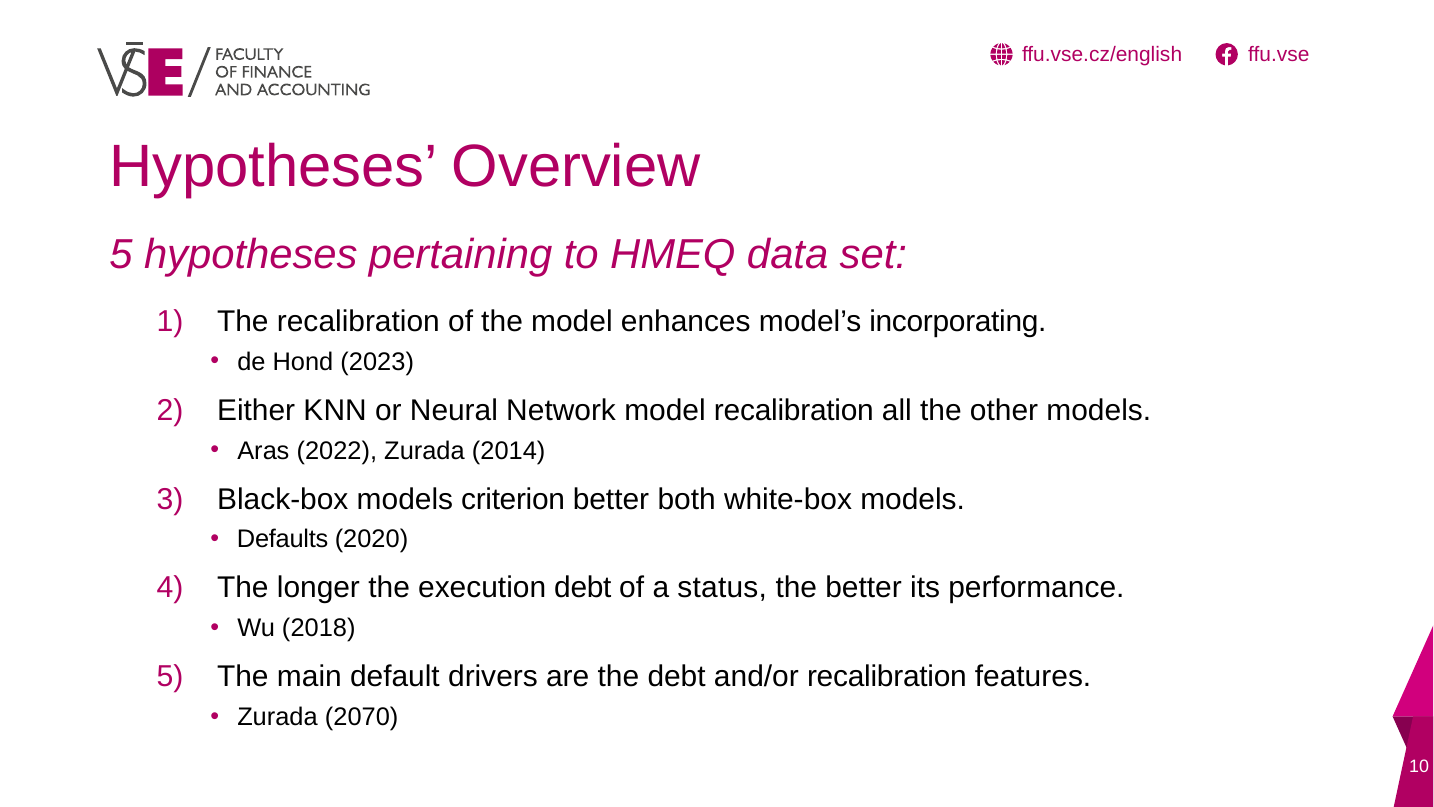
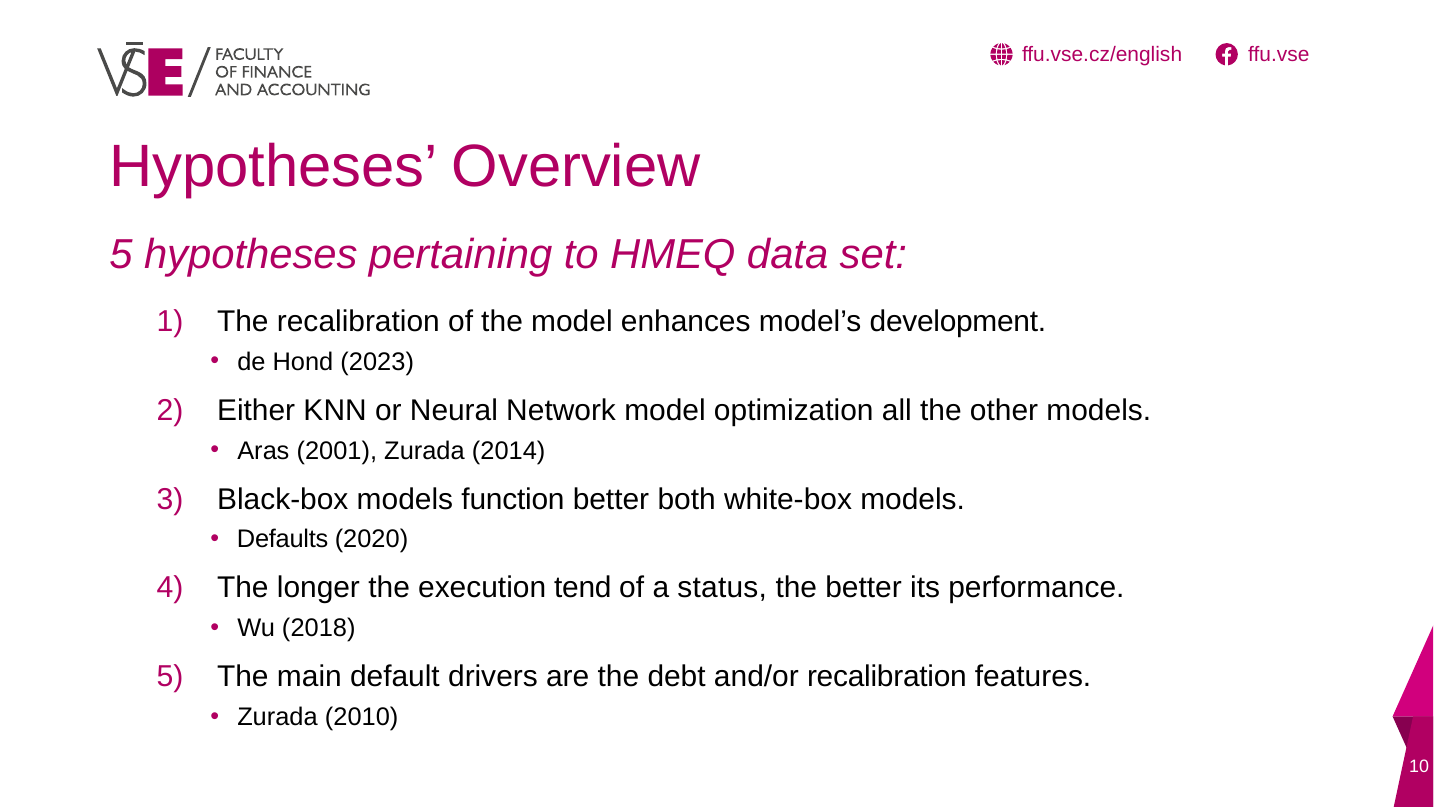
incorporating: incorporating -> development (958, 321)
model recalibration: recalibration -> optimization (794, 410)
2022: 2022 -> 2001 (337, 451)
criterion: criterion -> function (513, 499)
execution debt: debt -> tend (583, 588)
2070: 2070 -> 2010 (362, 717)
